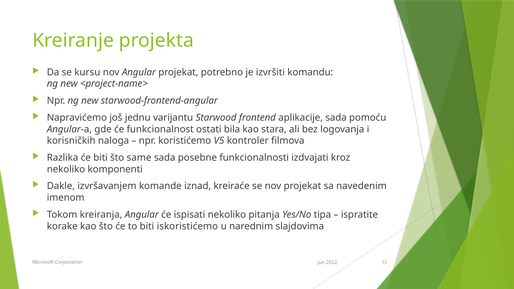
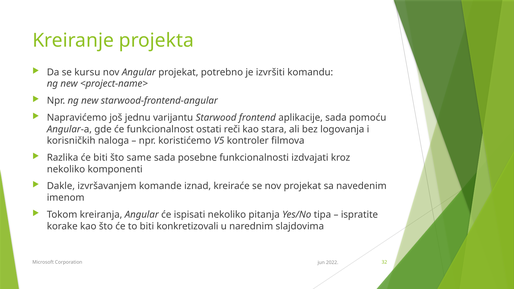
bila: bila -> reči (232, 129)
iskoristićemo: iskoristićemo -> konkretizovali (187, 226)
